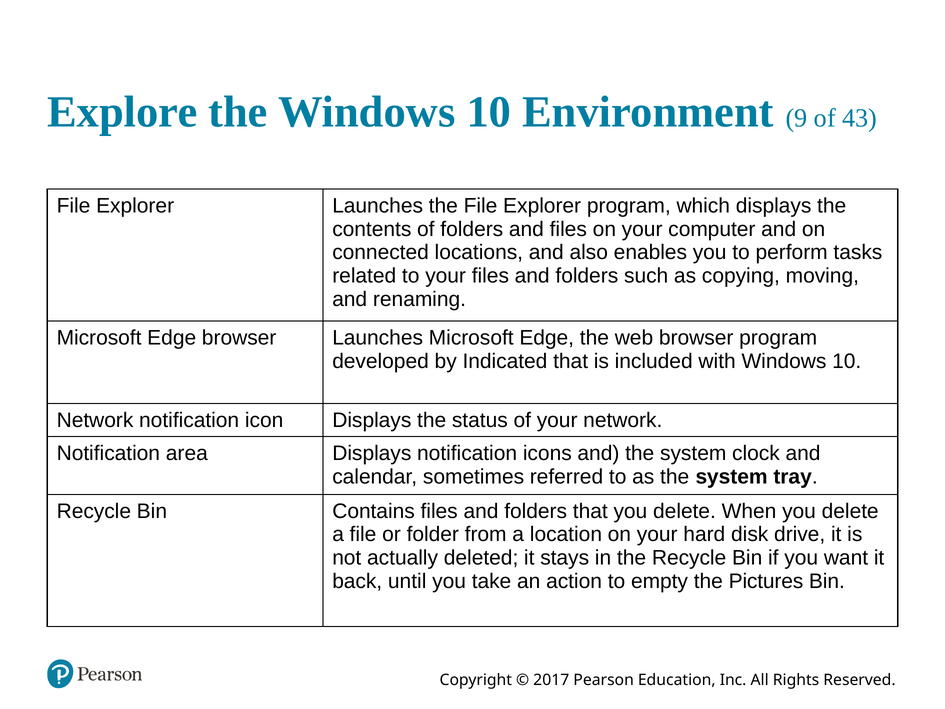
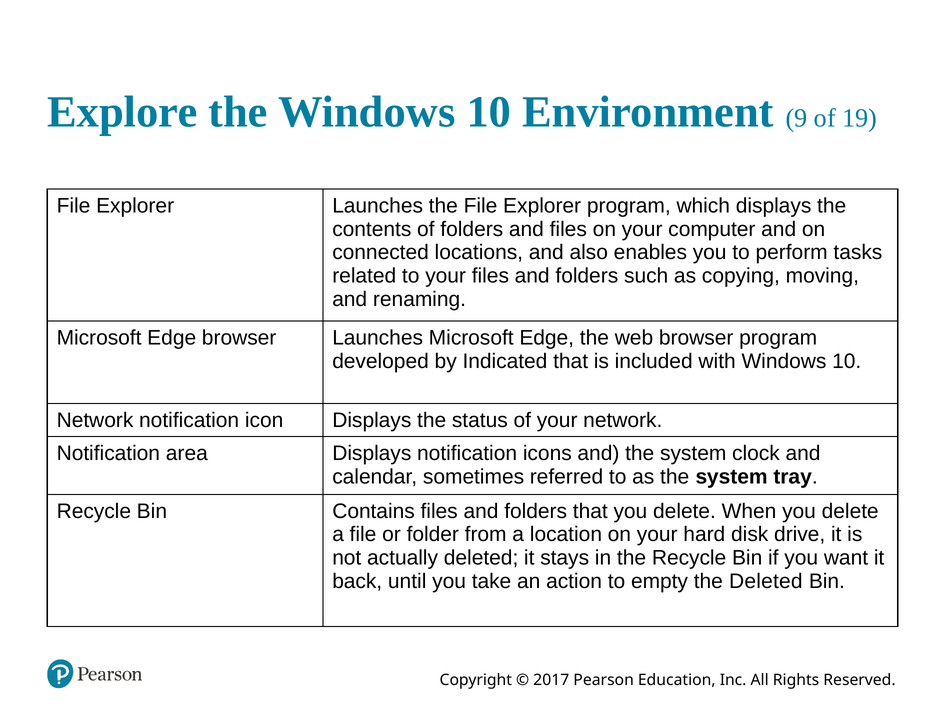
43: 43 -> 19 (860, 118)
the Pictures: Pictures -> Deleted (766, 581)
